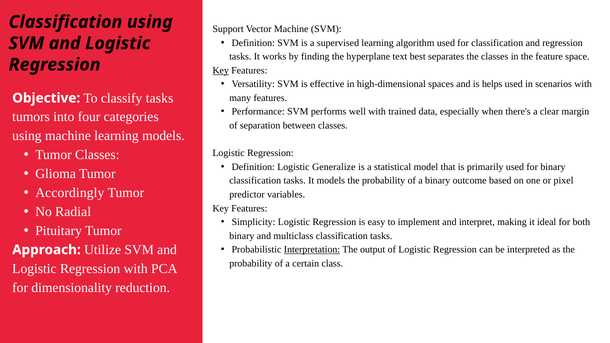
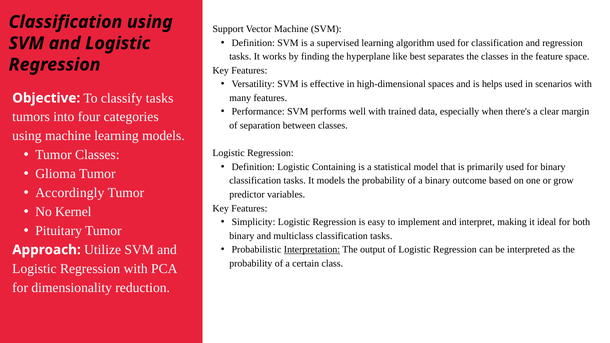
text: text -> like (400, 57)
Key underline: present -> none (221, 70)
Generalize: Generalize -> Containing (334, 167)
pixel: pixel -> grow (564, 181)
Radial: Radial -> Kernel (73, 212)
